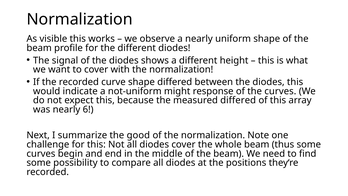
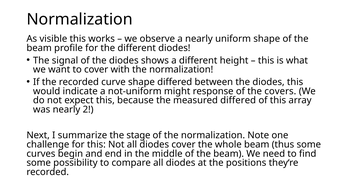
the curves: curves -> covers (280, 91)
6: 6 -> 2 (88, 109)
good: good -> stage (138, 135)
